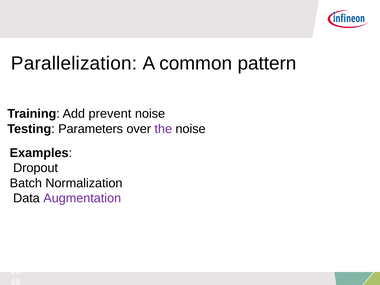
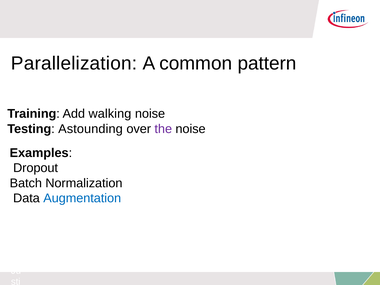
prevent: prevent -> walking (110, 114)
Parameters: Parameters -> Astounding (91, 129)
Augmentation colour: purple -> blue (82, 198)
